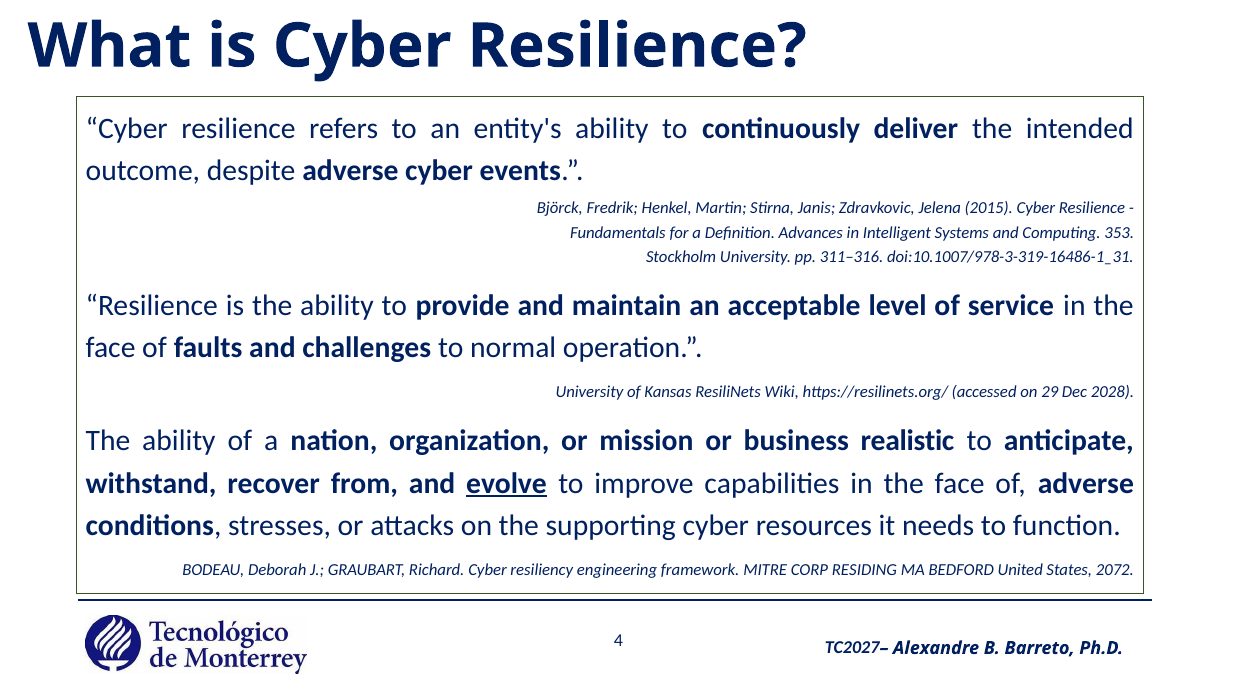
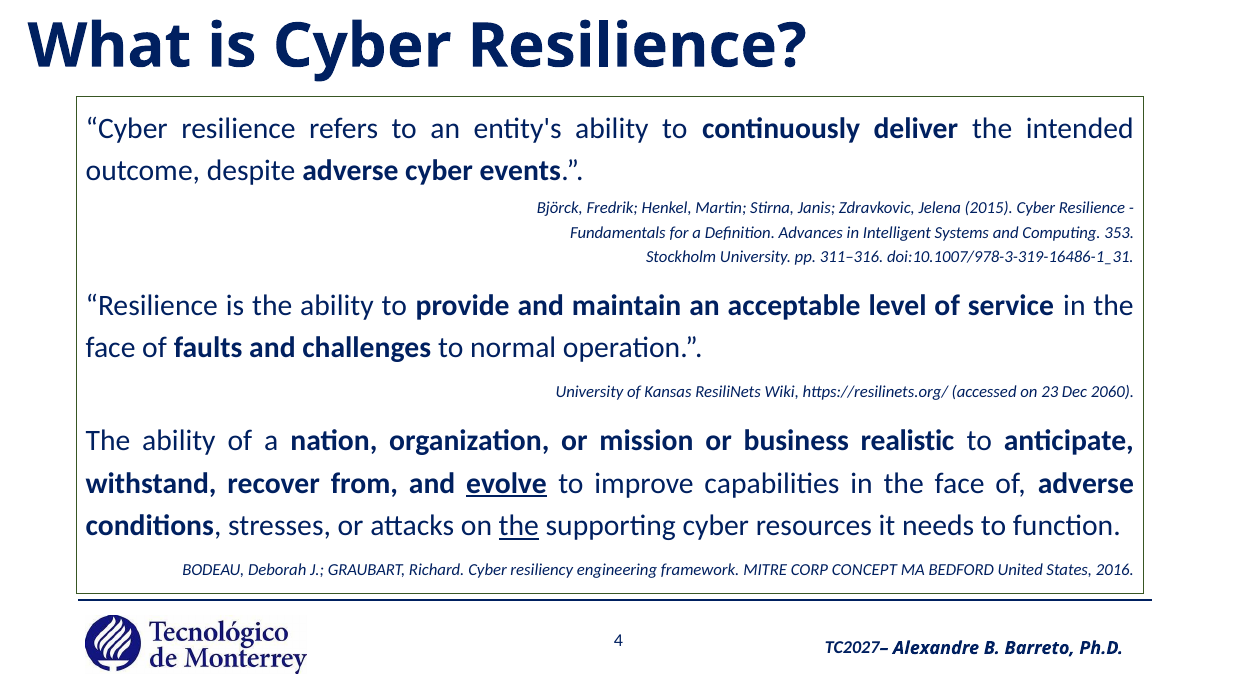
29: 29 -> 23 (1050, 392)
2028: 2028 -> 2060 (1112, 392)
the underline: none -> present (519, 526)
RESIDING: RESIDING -> CONCEPT (864, 570)
2072: 2072 -> 2016 (1115, 570)
